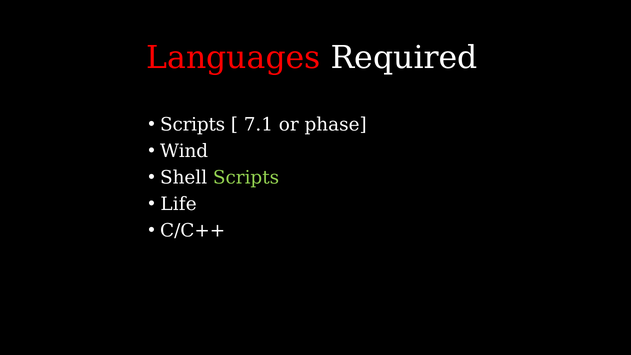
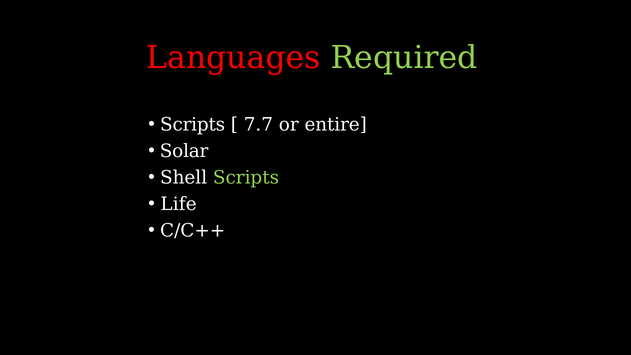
Required colour: white -> light green (404, 58)
7.1: 7.1 -> 7.7 (258, 125)
phase: phase -> entire (336, 125)
Wind: Wind -> Solar (184, 151)
